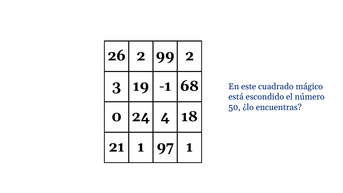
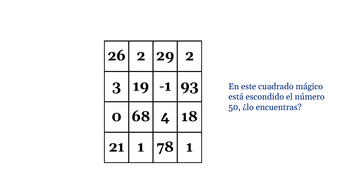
99: 99 -> 29 (165, 56)
68: 68 -> 93 (189, 86)
24: 24 -> 68 (141, 116)
97: 97 -> 78 (165, 147)
